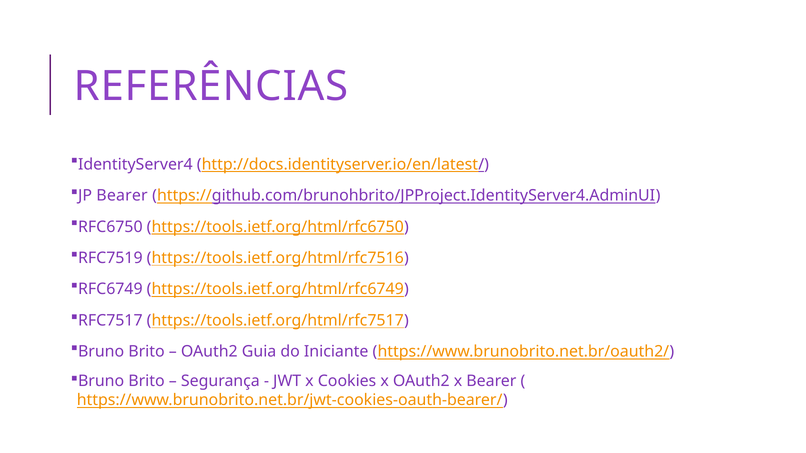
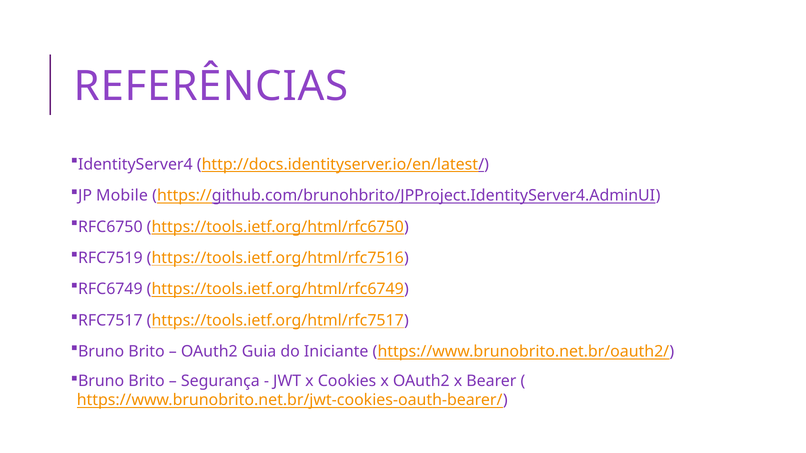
JP Bearer: Bearer -> Mobile (122, 196)
